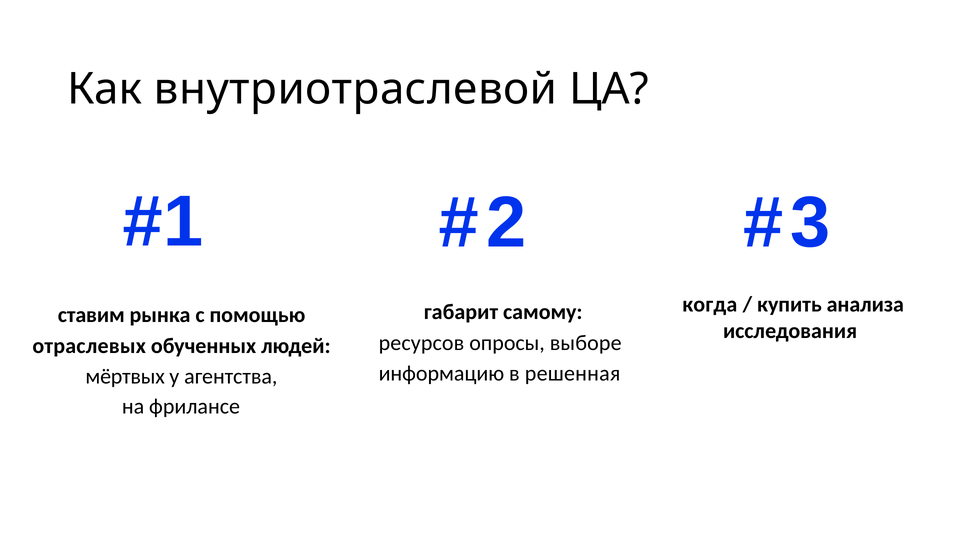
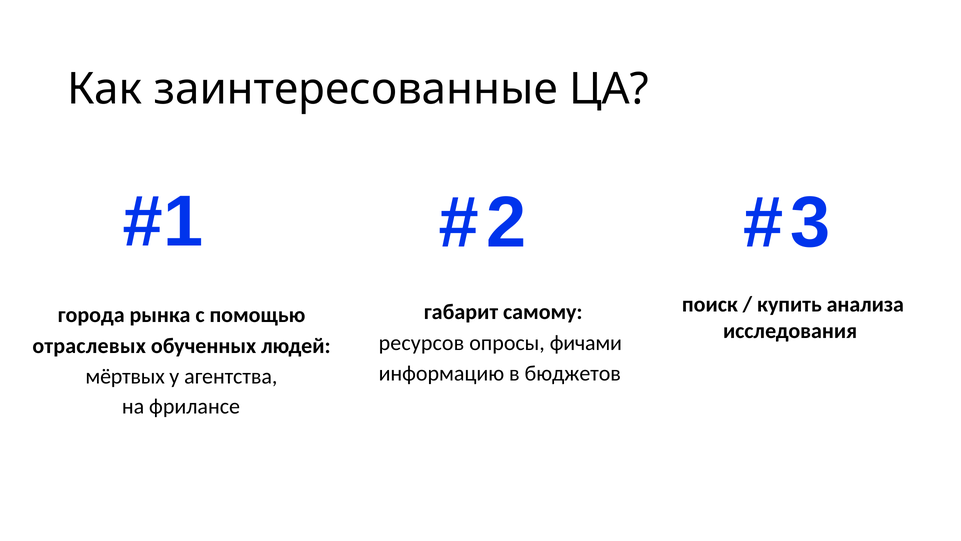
внутриотраслевой: внутриотраслевой -> заинтересованные (356, 89)
когда: когда -> поиск (710, 304)
ставим: ставим -> города (91, 315)
выборе: выборе -> фичами (586, 343)
решенная: решенная -> бюджетов (573, 373)
